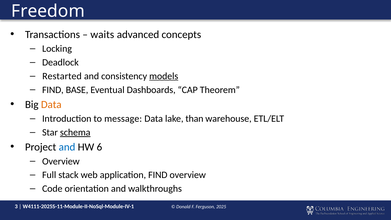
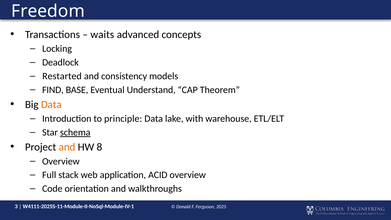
models underline: present -> none (164, 76)
Dashboards: Dashboards -> Understand (151, 90)
message: message -> principle (123, 119)
than: than -> with (194, 119)
and colour: blue -> orange (67, 147)
6: 6 -> 8 (99, 147)
application FIND: FIND -> ACID (158, 175)
